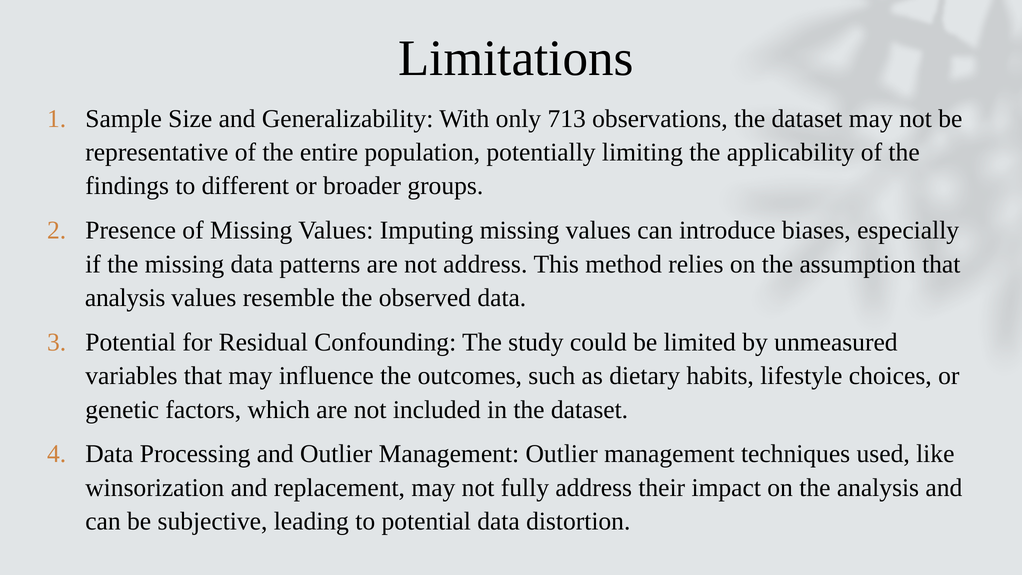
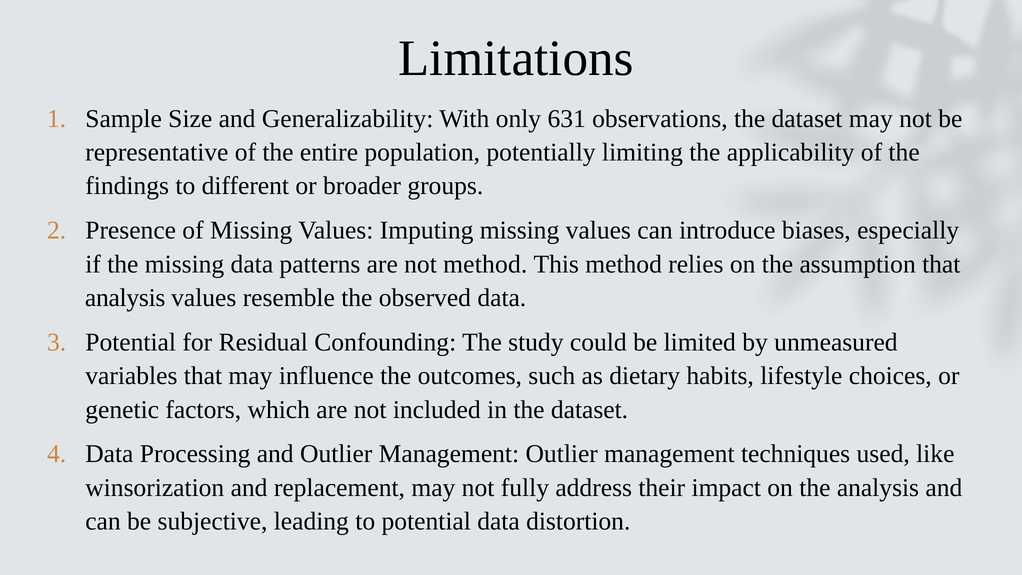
713: 713 -> 631 (567, 119)
not address: address -> method (485, 264)
